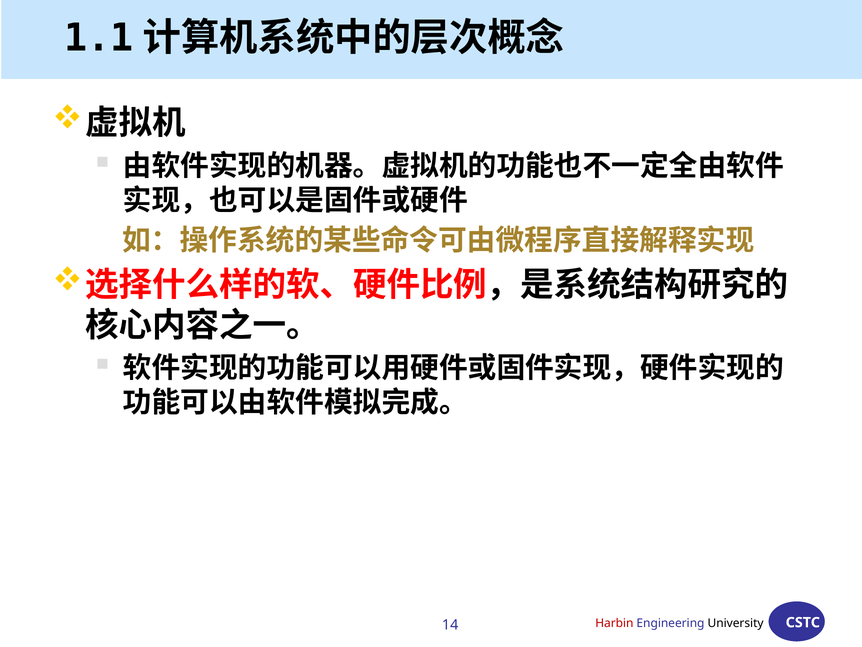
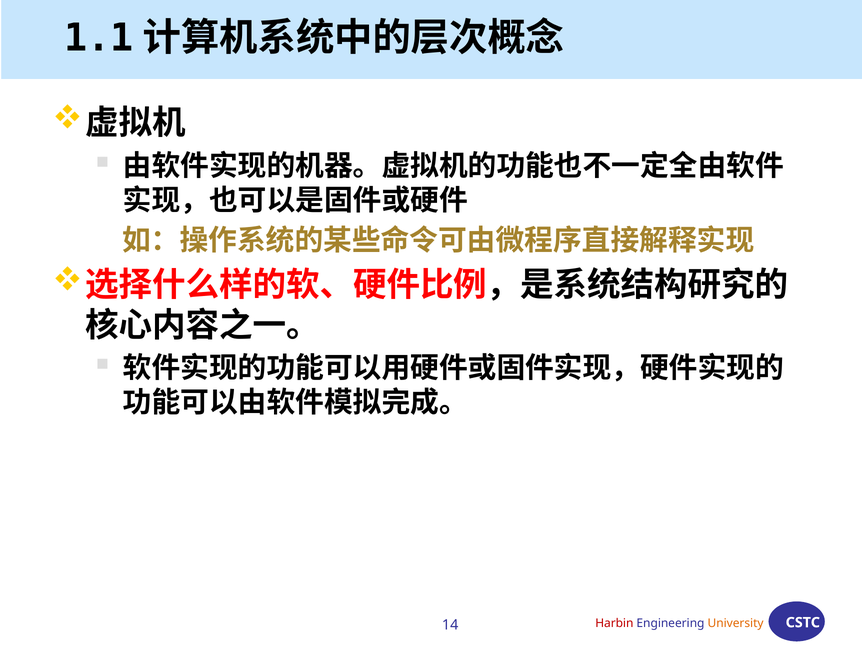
University colour: black -> orange (736, 623)
